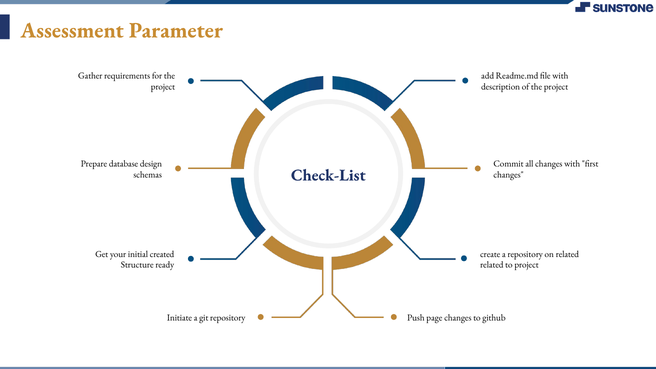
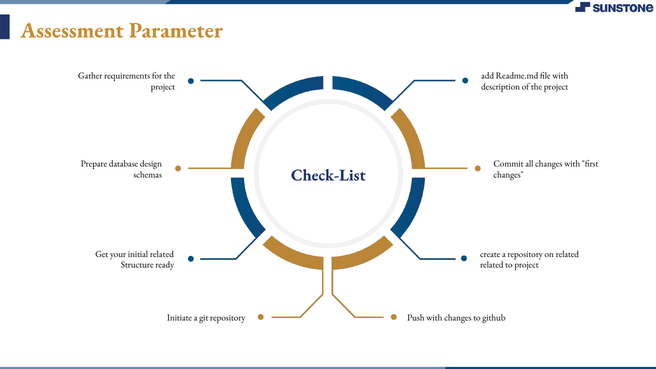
initial created: created -> related (162, 254)
Push page: page -> with (434, 318)
